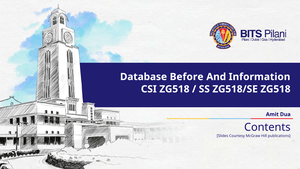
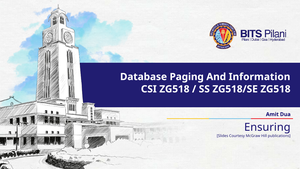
Before: Before -> Paging (187, 77)
Contents: Contents -> Ensuring (267, 127)
